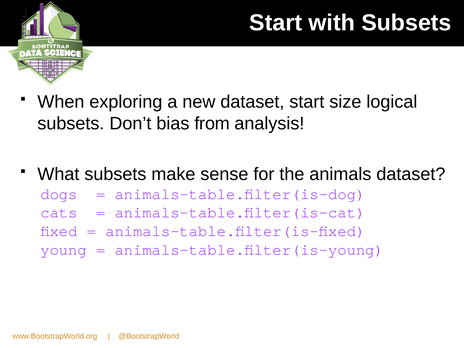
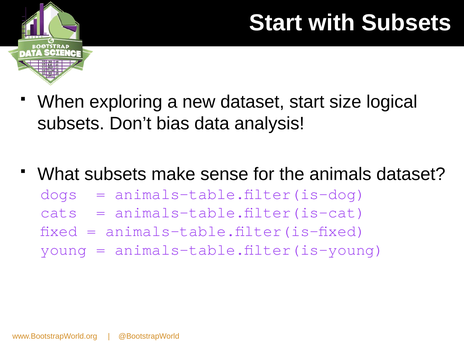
from: from -> data (212, 123)
